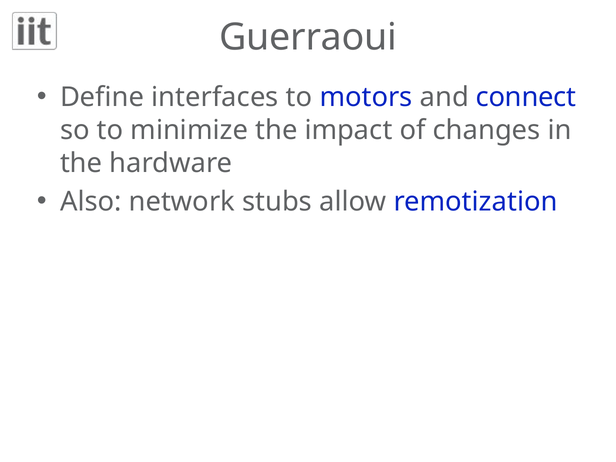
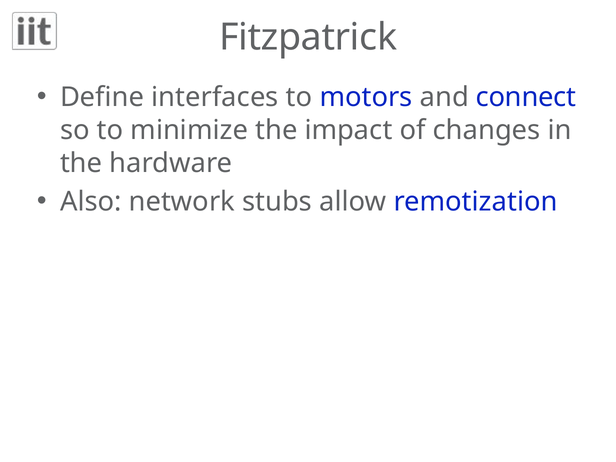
Guerraoui: Guerraoui -> Fitzpatrick (308, 37)
